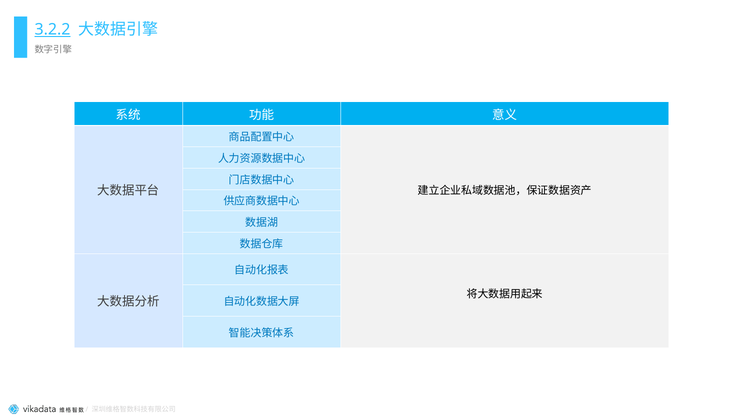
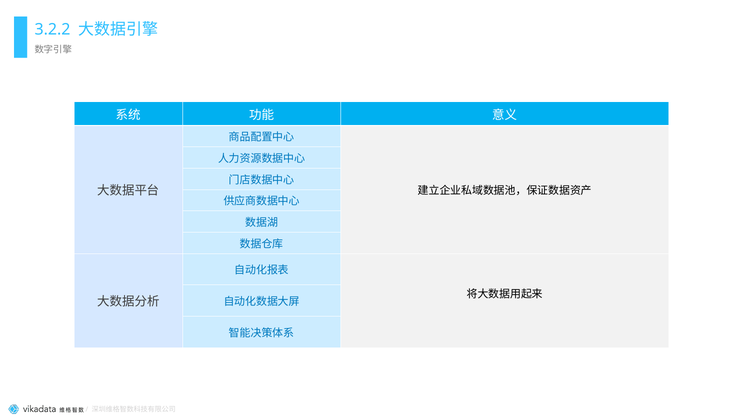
3.2.2 underline: present -> none (52, 29)
